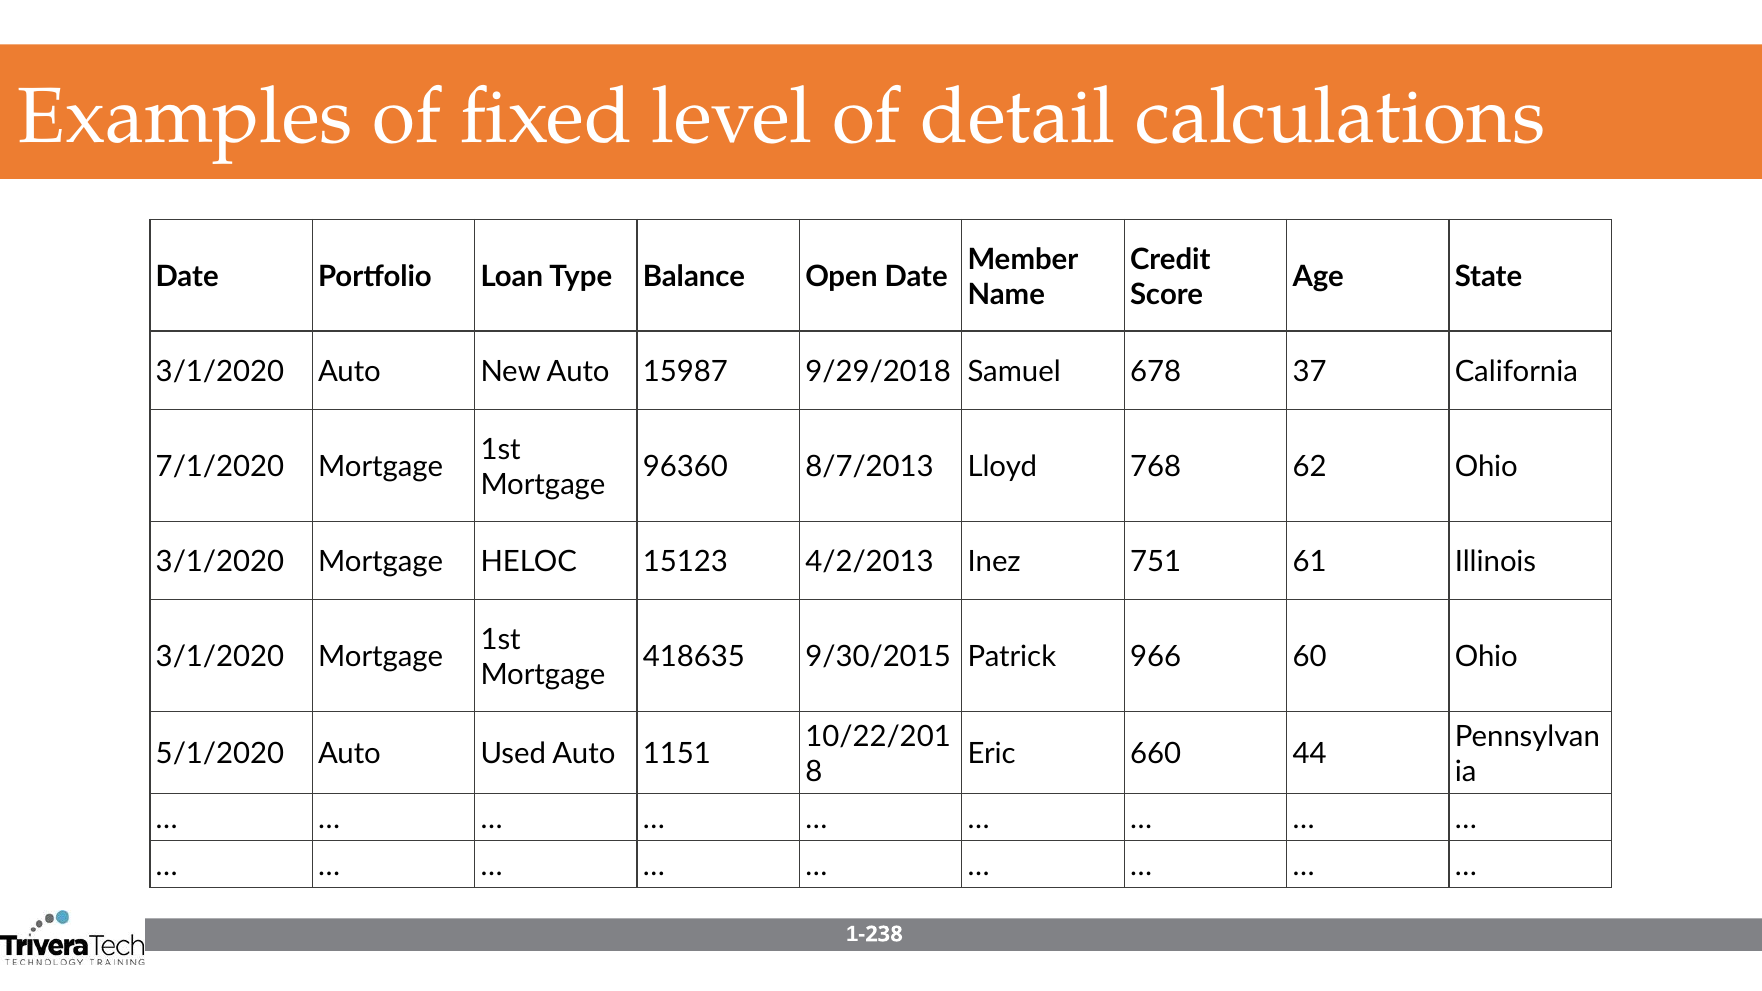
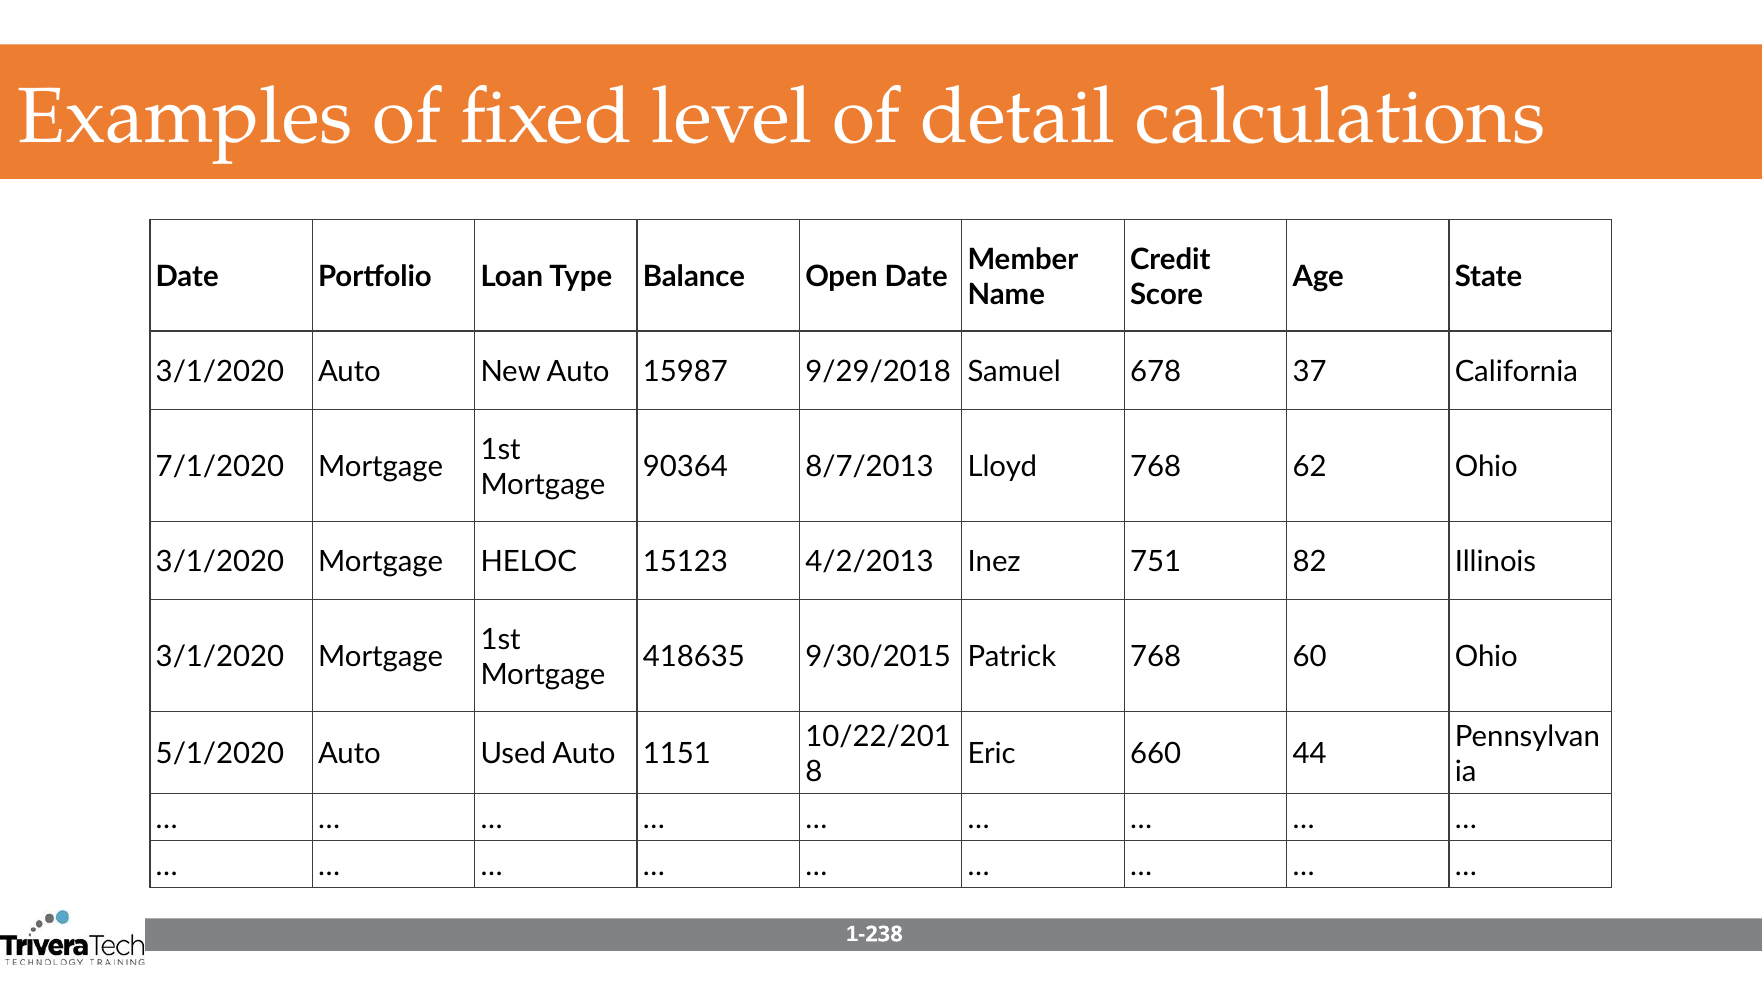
96360: 96360 -> 90364 (685, 467)
61: 61 -> 82 (1310, 562)
Patrick 966: 966 -> 768 (1156, 657)
